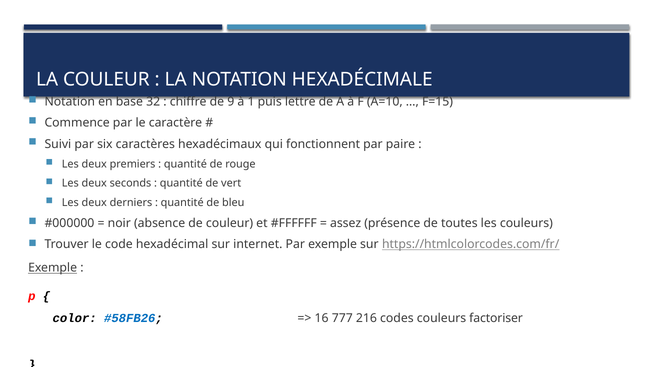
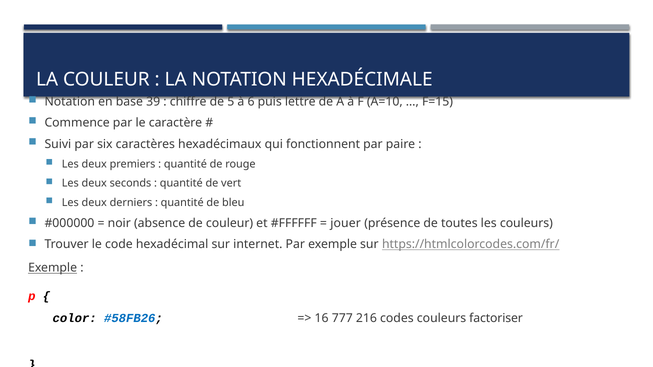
32: 32 -> 39 (153, 102)
9: 9 -> 5 (231, 102)
1: 1 -> 6 (251, 102)
assez: assez -> jouer (346, 223)
